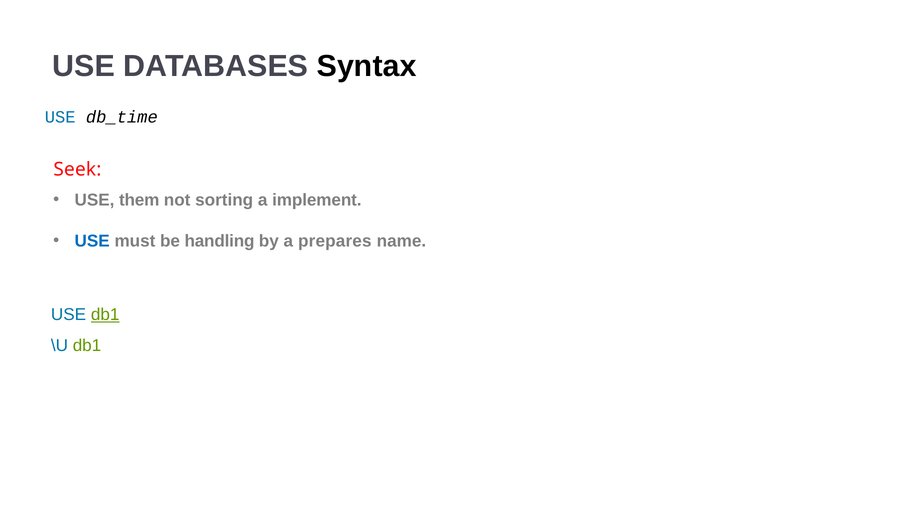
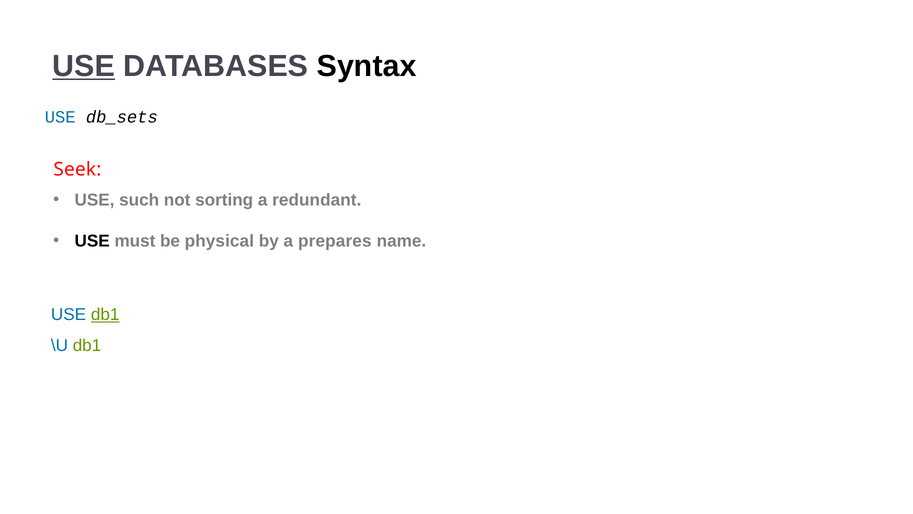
USE underline: none -> present (84, 66)
db_time: db_time -> db_sets (122, 117)
them: them -> such (139, 200)
implement: implement -> redundant (317, 200)
USE colour: blue -> black (92, 241)
handling: handling -> physical (219, 241)
